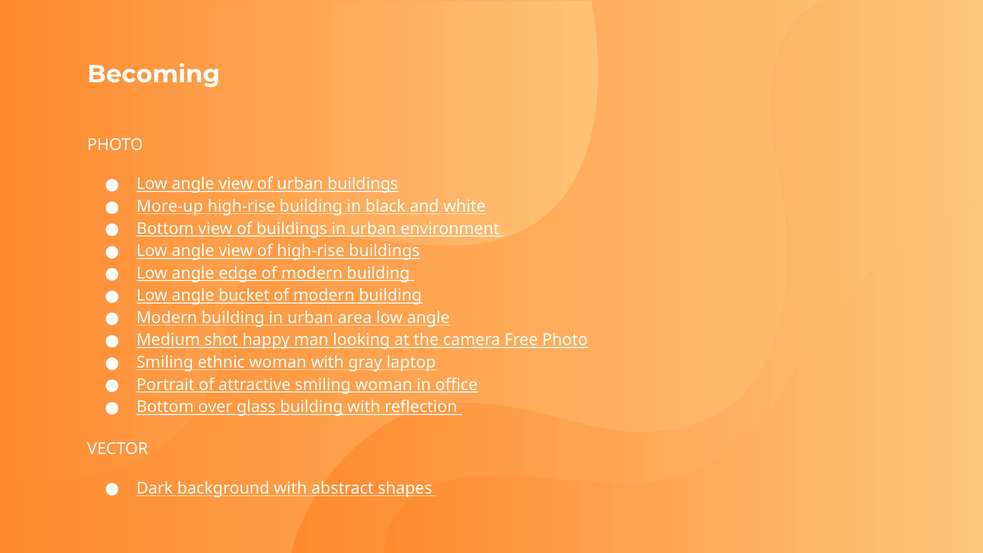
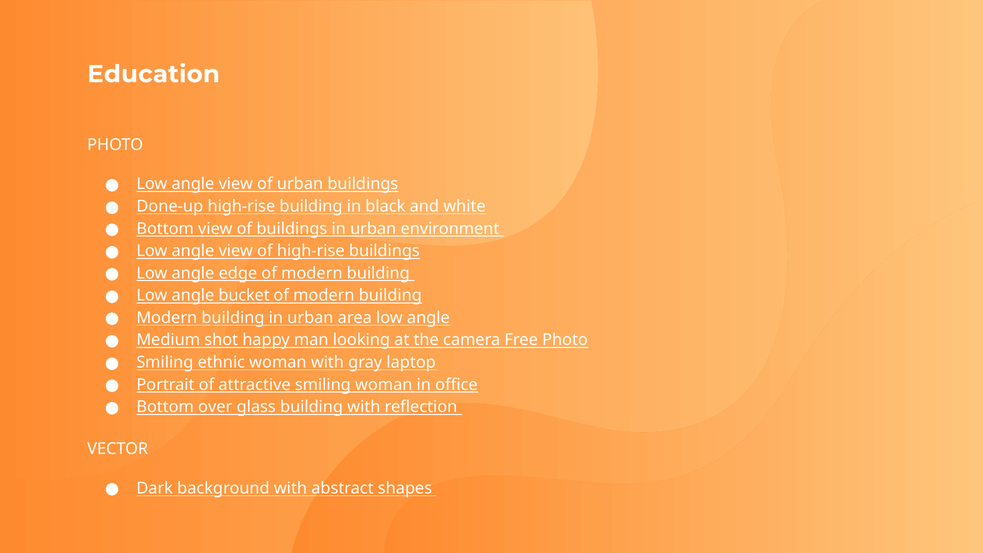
Becoming: Becoming -> Education (154, 74)
More-up: More-up -> Done-up (170, 206)
